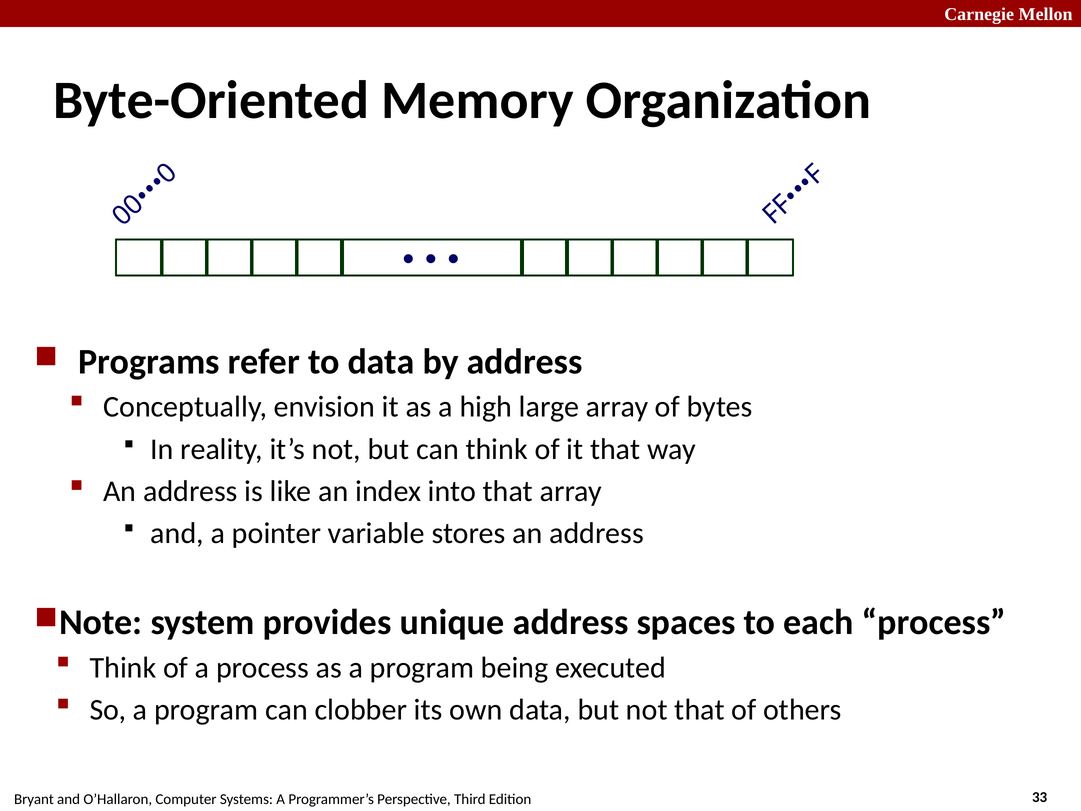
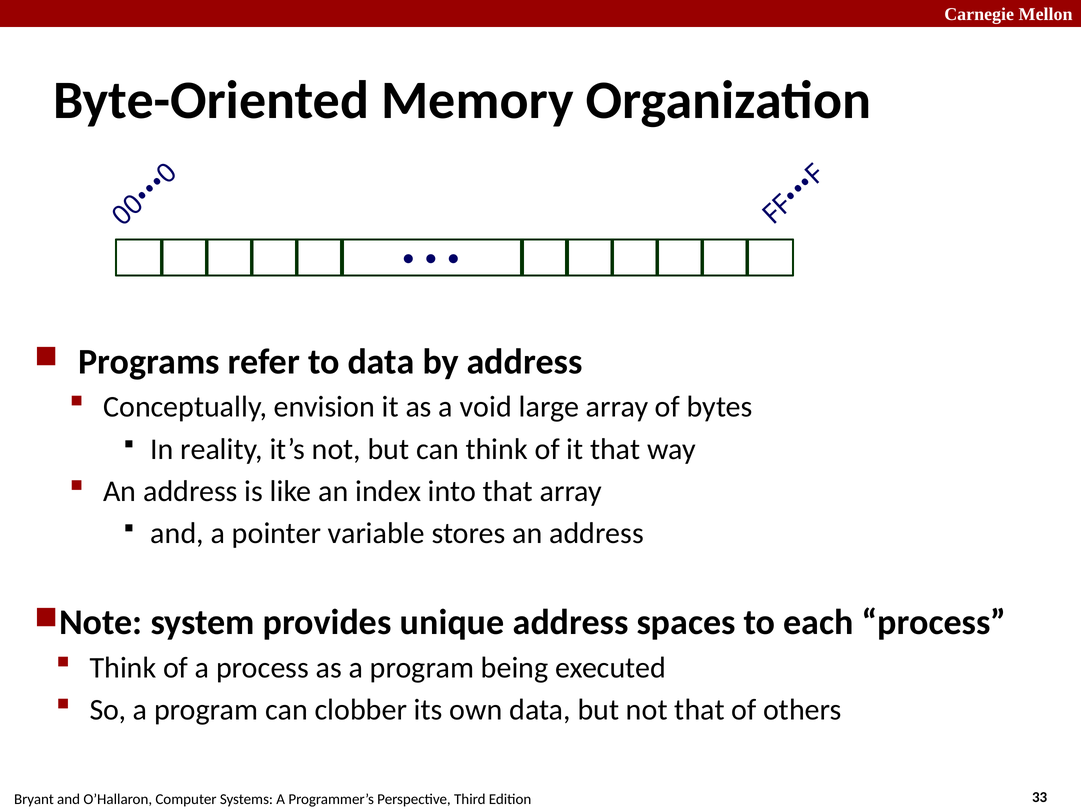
high: high -> void (486, 407)
